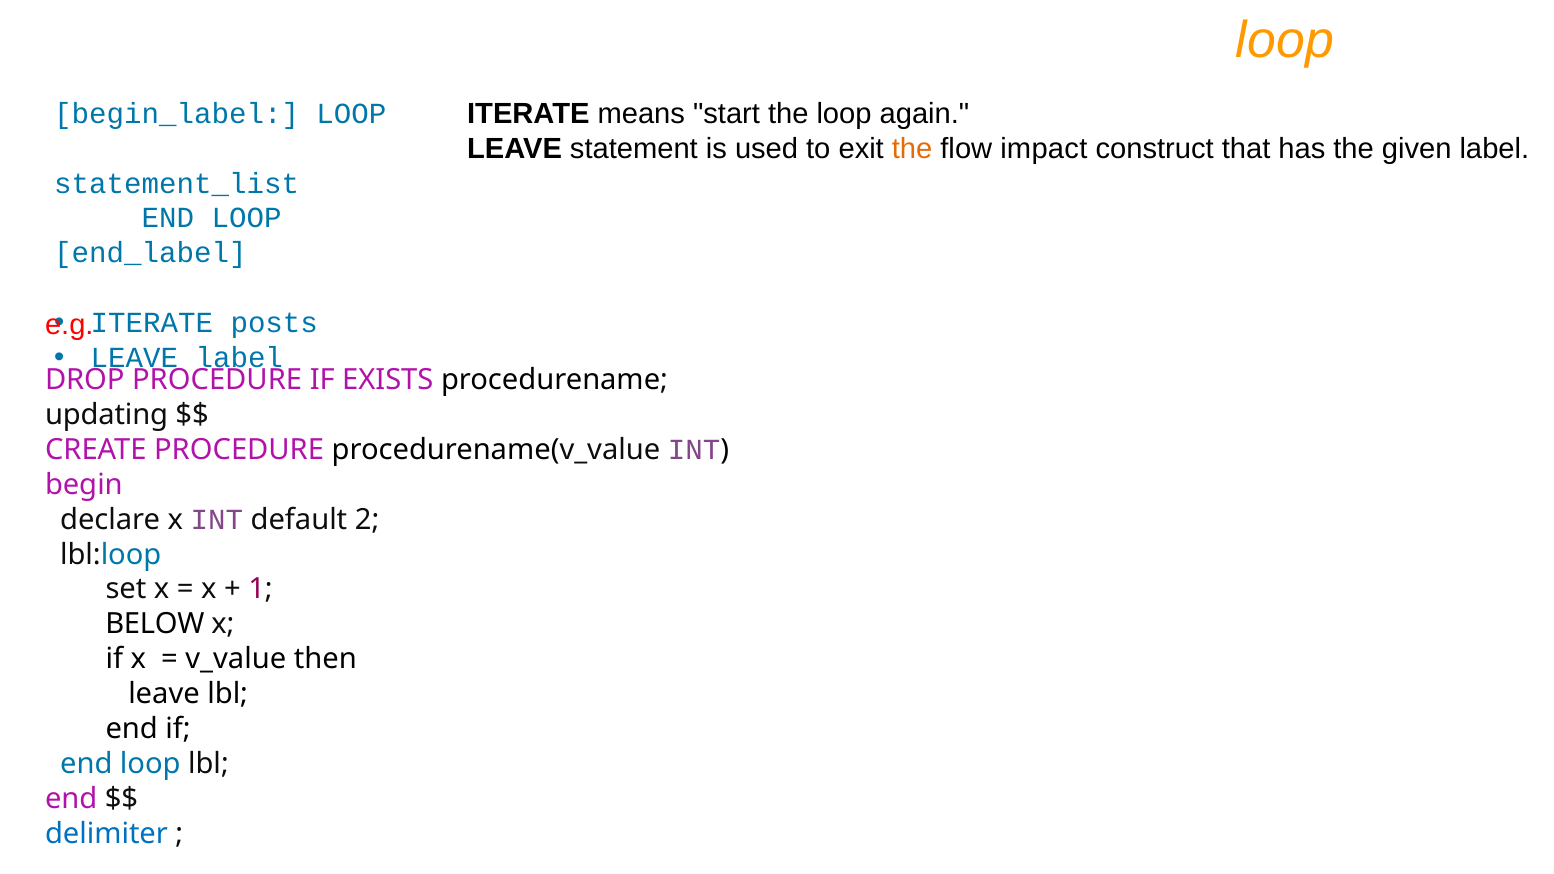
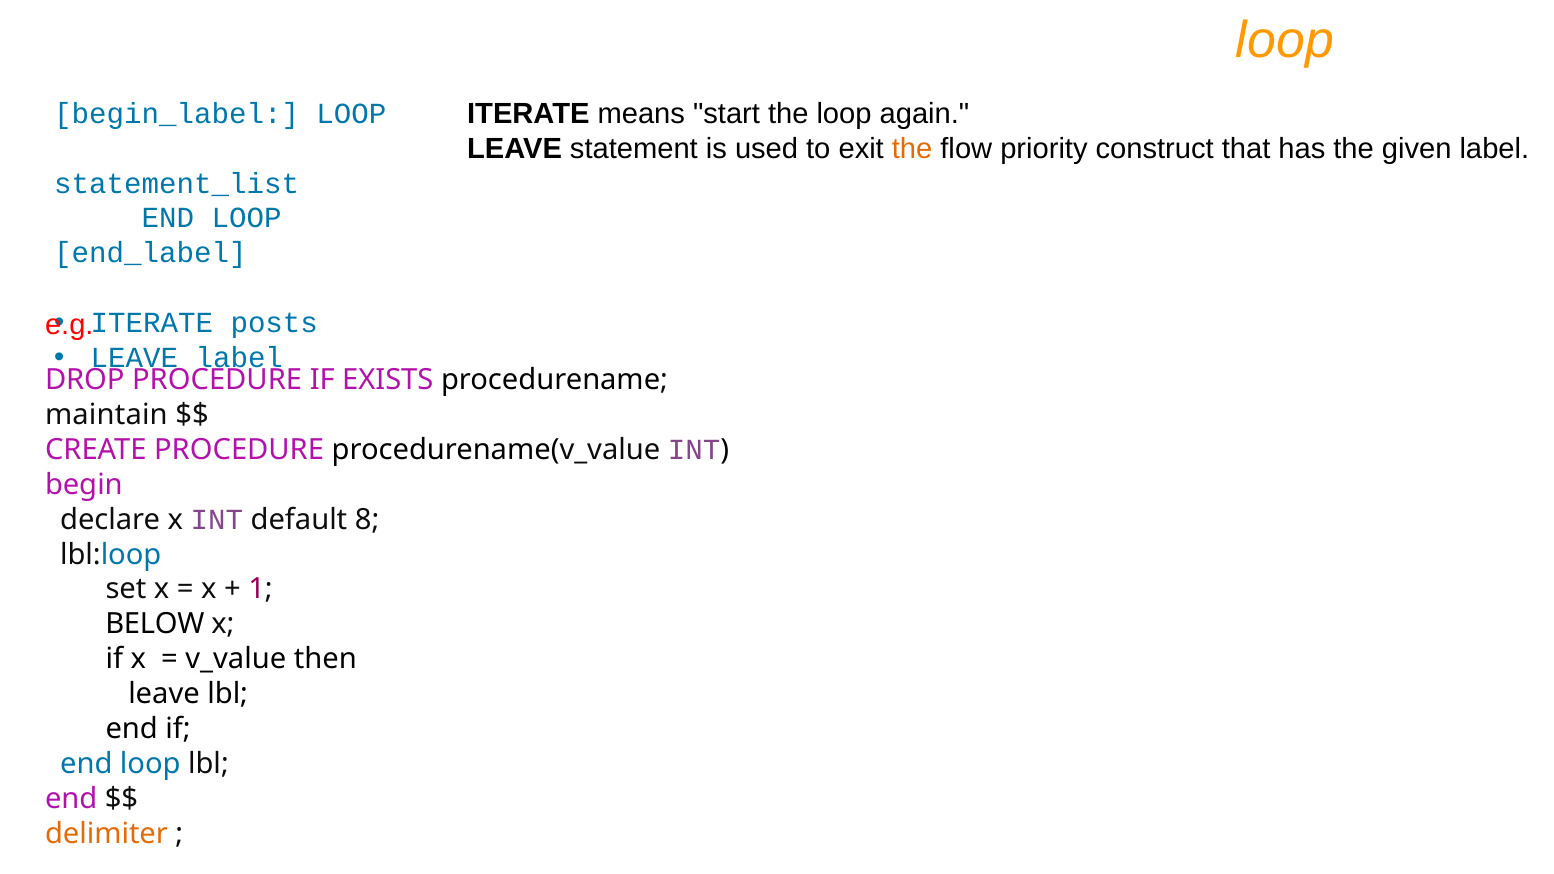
impact: impact -> priority (1044, 148)
updating: updating -> maintain (106, 415)
2: 2 -> 8 (367, 520)
delimiter colour: blue -> orange (106, 834)
